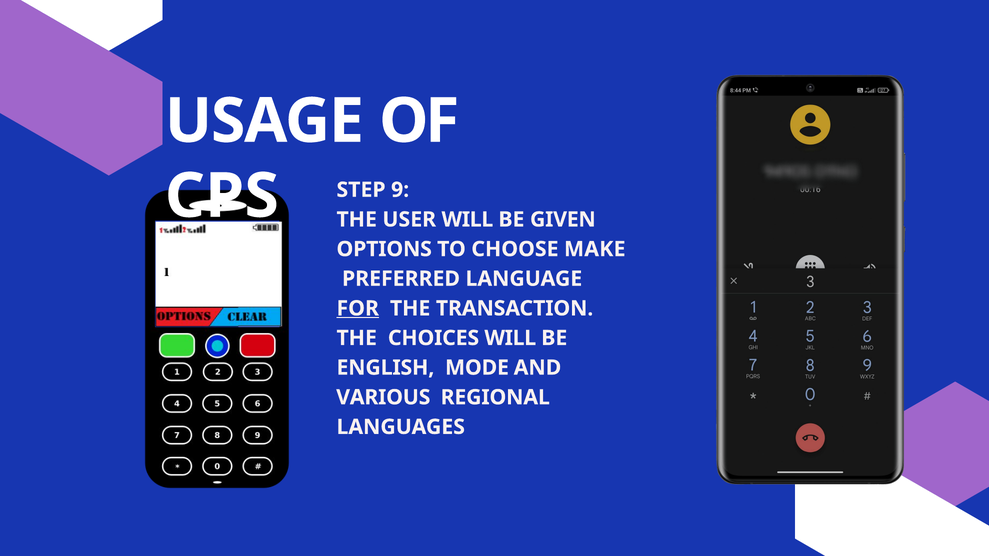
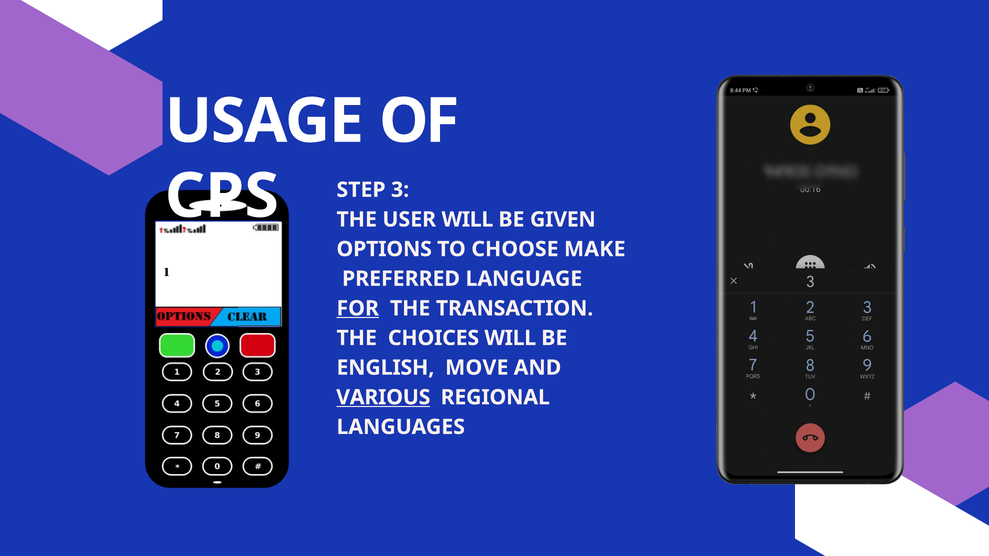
9: 9 -> 3 (400, 190)
MODE: MODE -> MOVE (477, 368)
VARIOUS underline: none -> present (383, 398)
